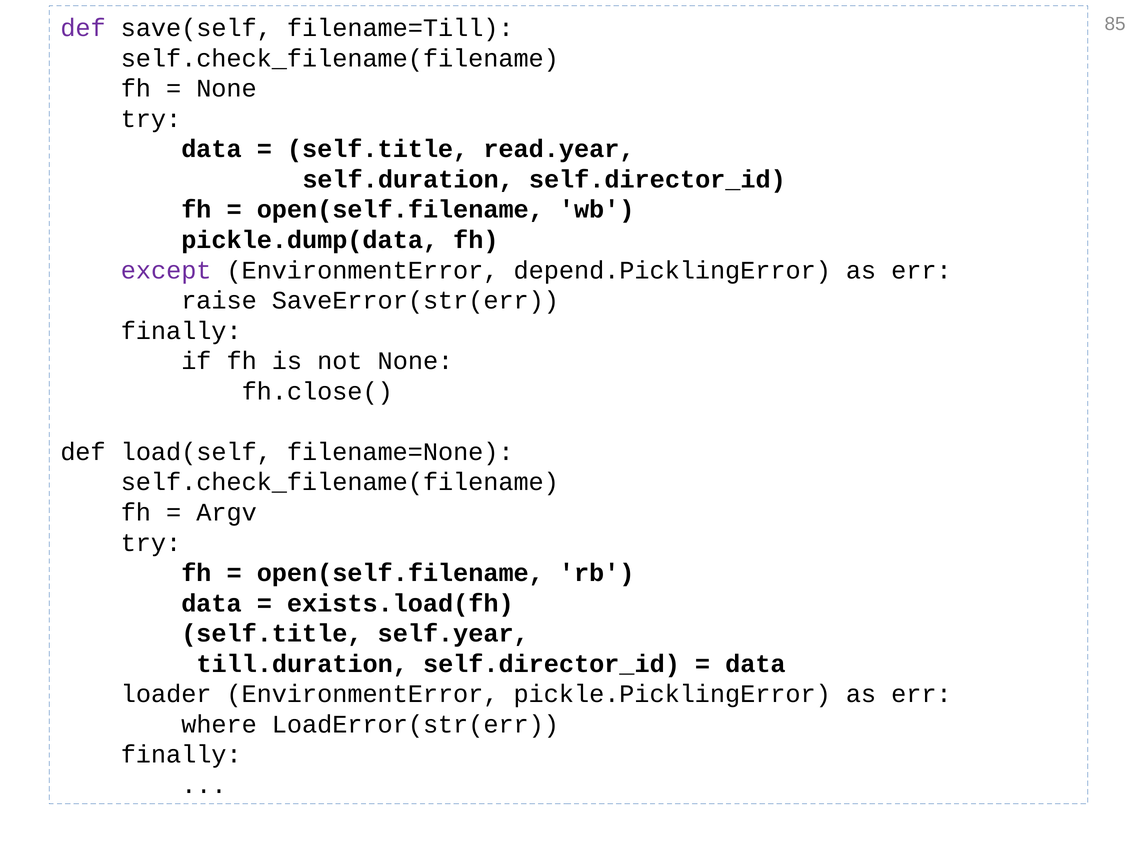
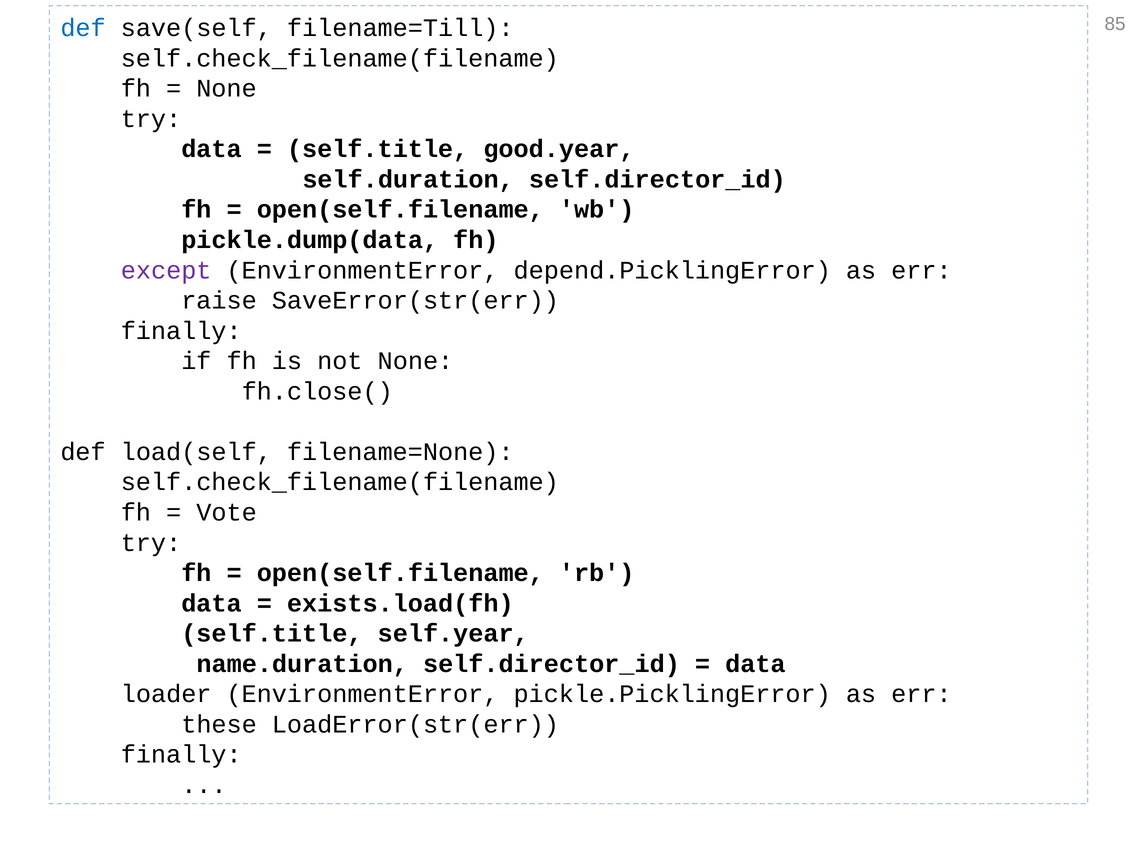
def colour: purple -> blue (83, 28)
read.year: read.year -> good.year (559, 149)
Argv: Argv -> Vote (227, 513)
till.duration: till.duration -> name.duration (302, 664)
where: where -> these (219, 725)
